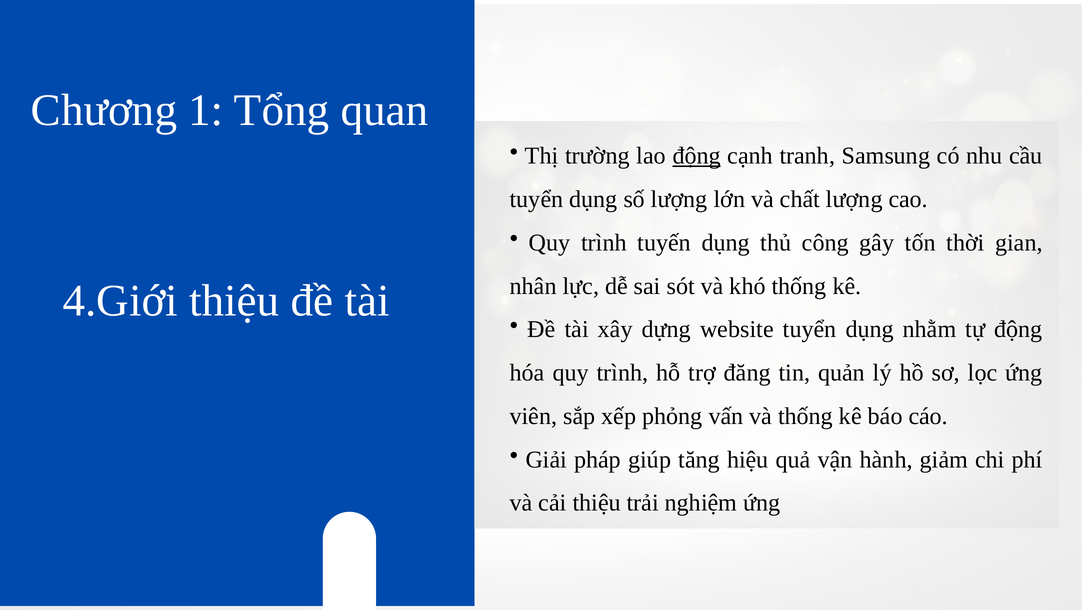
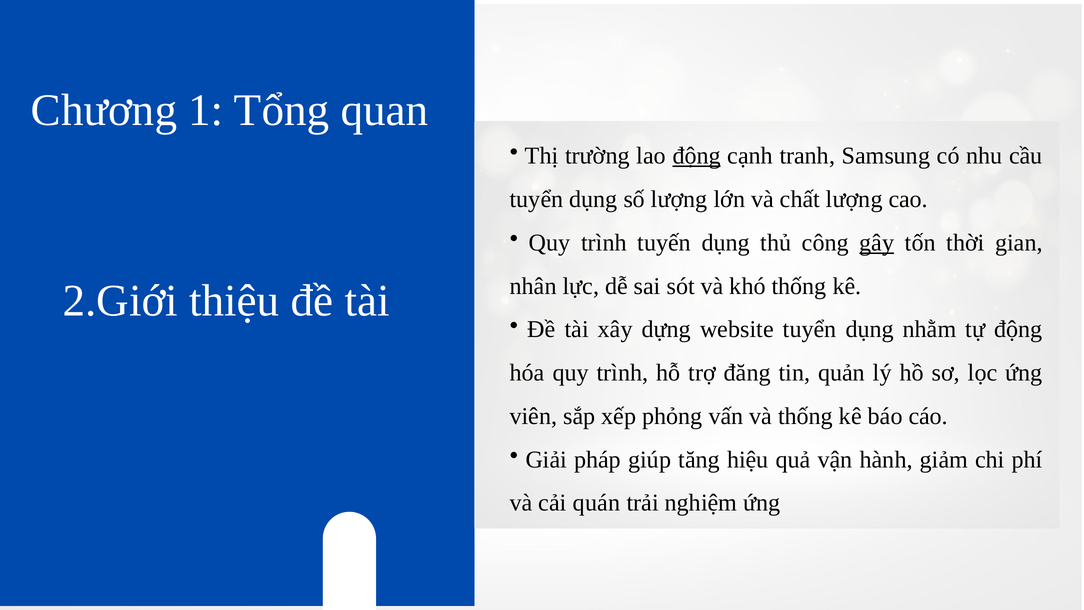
gây underline: none -> present (877, 243)
4.Giới: 4.Giới -> 2.Giới (120, 301)
cải thiệu: thiệu -> quán (597, 503)
